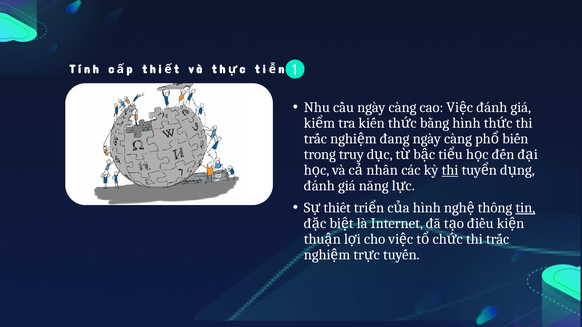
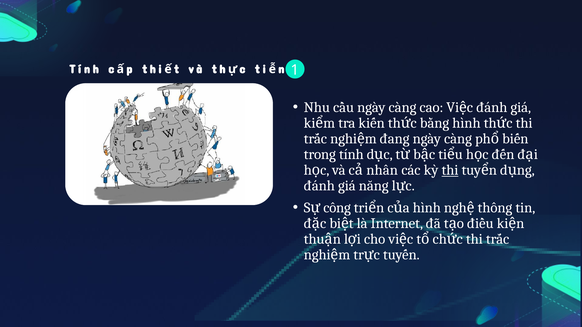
trong truy: truy -> tính (351, 155)
thiết: thiết -> công (337, 208)
tin underline: present -> none (525, 208)
